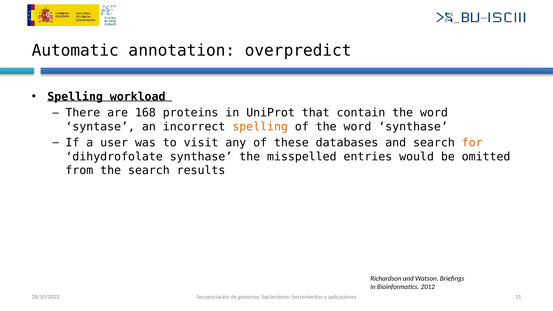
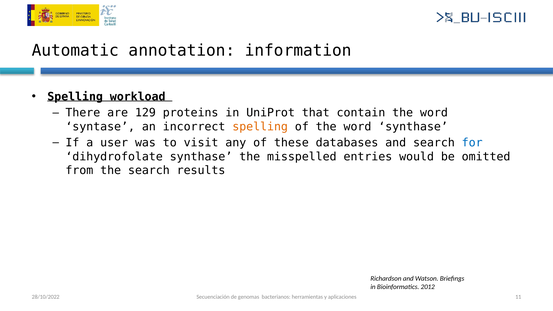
overpredict: overpredict -> information (298, 50)
168: 168 -> 129 (145, 113)
for colour: orange -> blue (472, 143)
